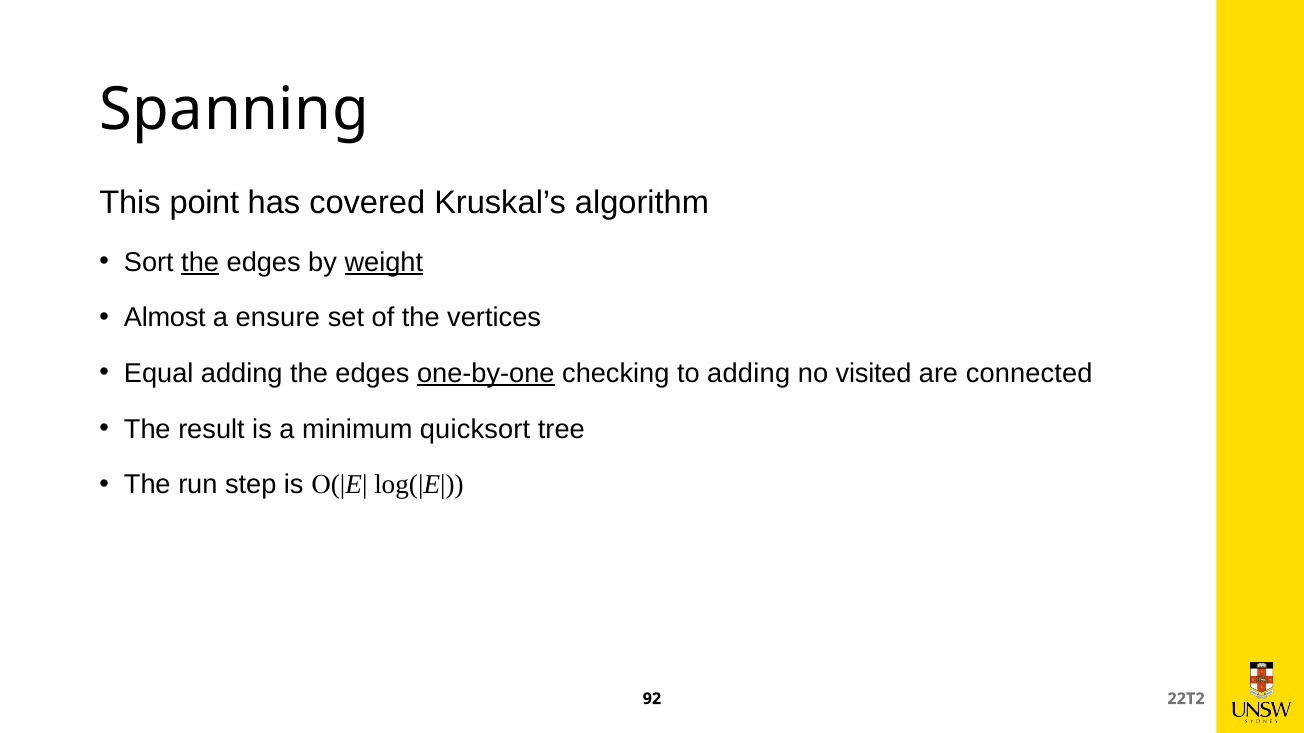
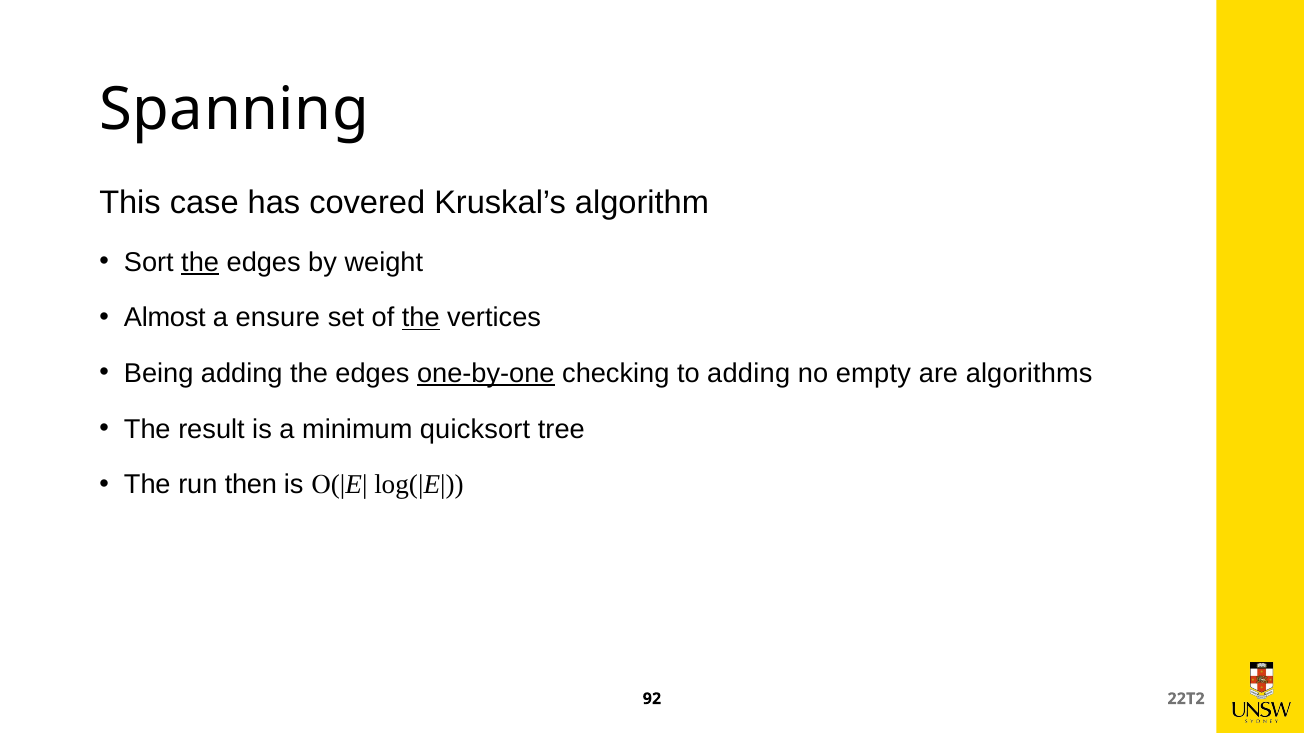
point: point -> case (204, 203)
weight underline: present -> none (384, 262)
the underline: none -> present (421, 318)
Equal: Equal -> Being (159, 374)
visited: visited -> empty (873, 374)
connected: connected -> algorithms (1029, 374)
step: step -> then (251, 485)
